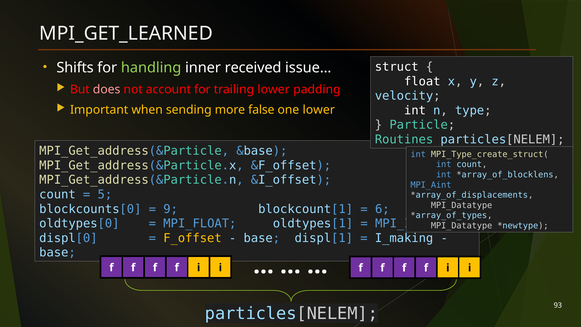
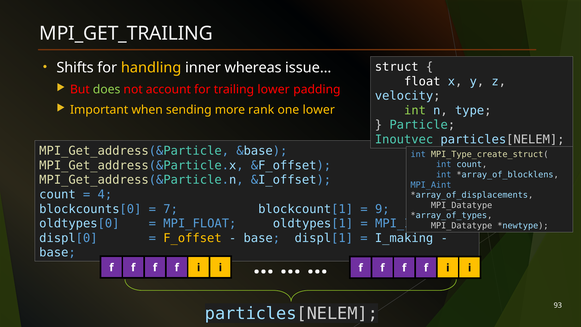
MPI_GET_LEARNED: MPI_GET_LEARNED -> MPI_GET_TRAILING (126, 34)
handling colour: light green -> yellow (151, 68)
received: received -> whereas (253, 68)
does colour: pink -> light green (107, 89)
false: false -> rank (261, 110)
int colour: white -> light green (415, 110)
Routines: Routines -> Inoutvec (404, 139)
5: 5 -> 4 (105, 194)
9: 9 -> 7 (171, 209)
6: 6 -> 9 (382, 209)
